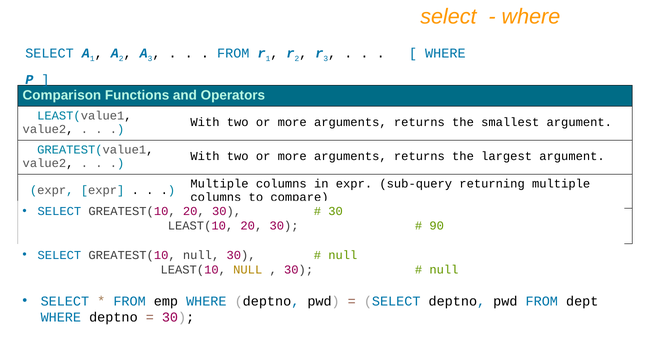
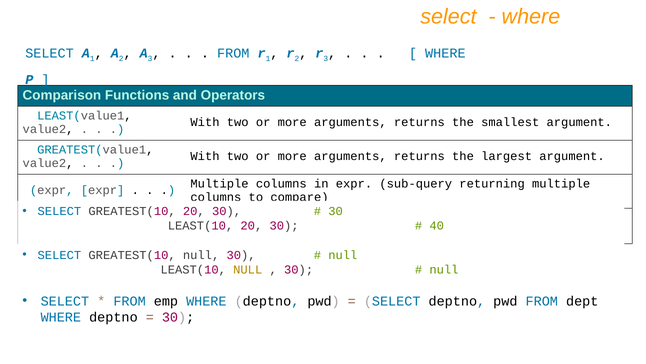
90: 90 -> 40 (437, 226)
